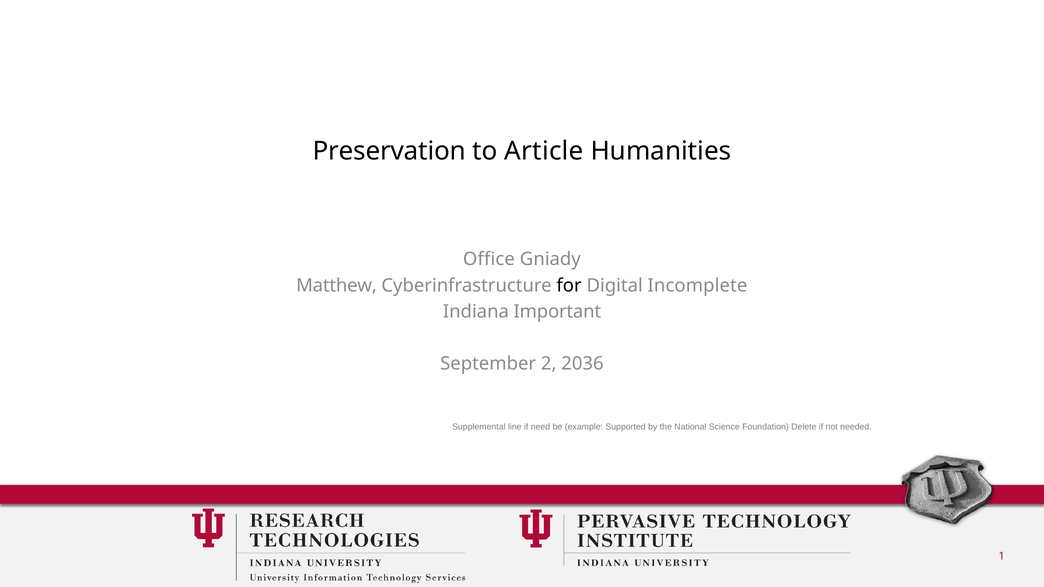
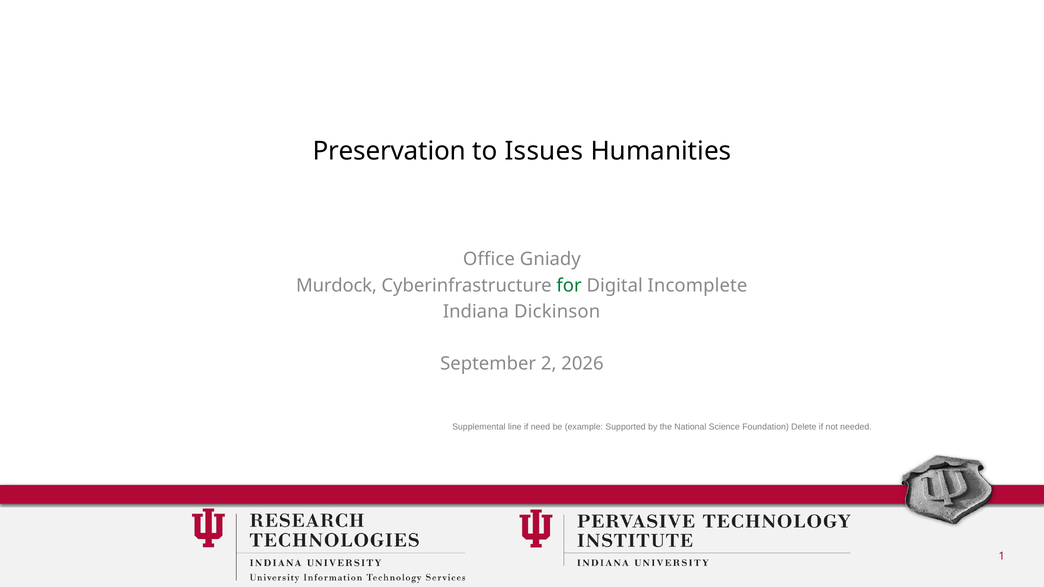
Article: Article -> Issues (544, 151)
Matthew: Matthew -> Murdock (336, 286)
for colour: black -> green (569, 286)
Important: Important -> Dickinson (557, 312)
2036: 2036 -> 2026 (582, 364)
